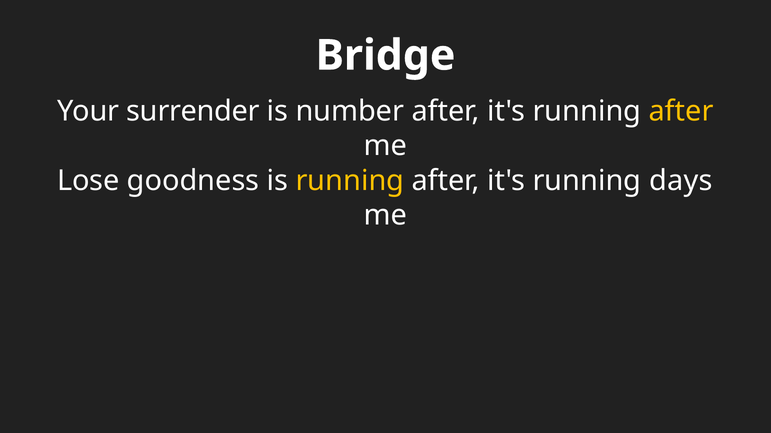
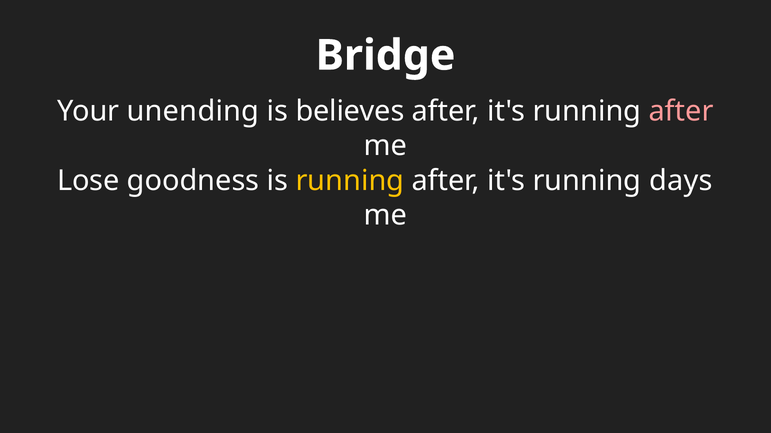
surrender: surrender -> unending (193, 111)
number: number -> believes (350, 111)
after colour: yellow -> pink (681, 111)
